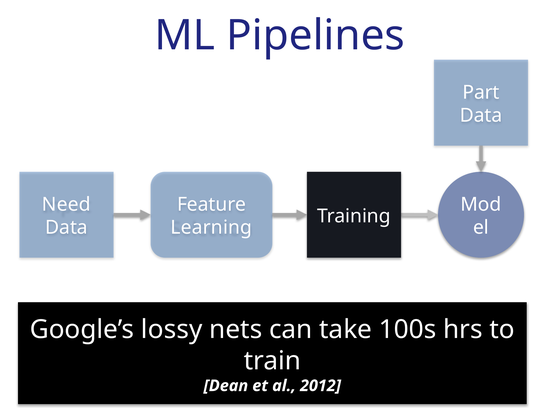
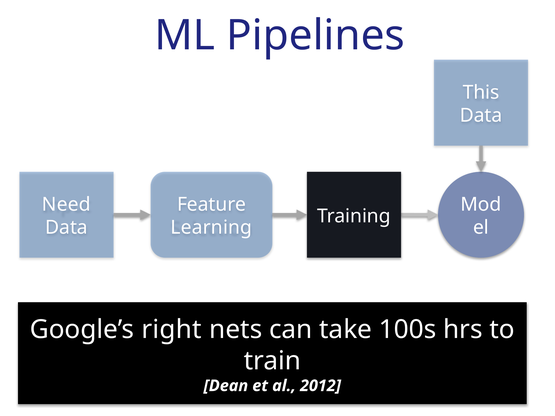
Part: Part -> This (481, 93)
lossy: lossy -> right (172, 330)
